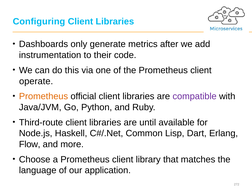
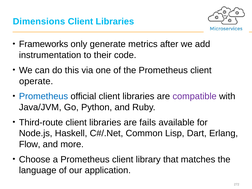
Configuring: Configuring -> Dimensions (39, 22)
Dashboards: Dashboards -> Frameworks (44, 44)
Prometheus colour: orange -> blue (44, 96)
until: until -> fails (148, 122)
